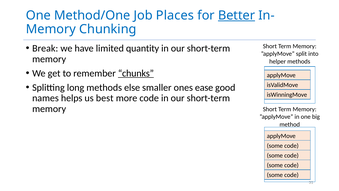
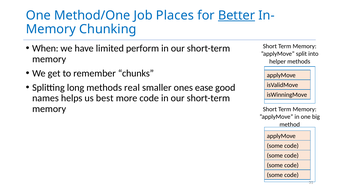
Break: Break -> When (45, 48)
quantity: quantity -> perform (143, 48)
chunks underline: present -> none (136, 73)
else: else -> real (132, 87)
